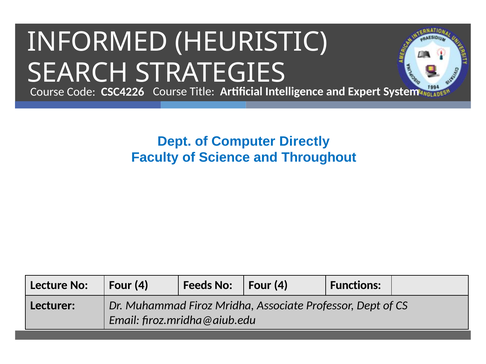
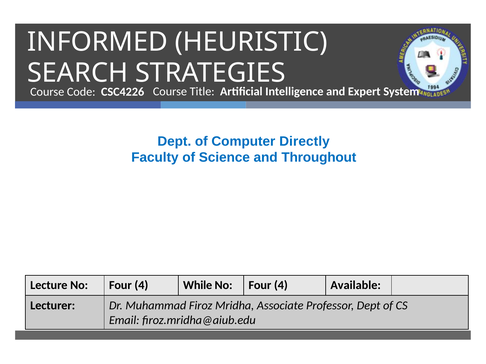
Feeds: Feeds -> While (198, 286)
Functions: Functions -> Available (356, 286)
